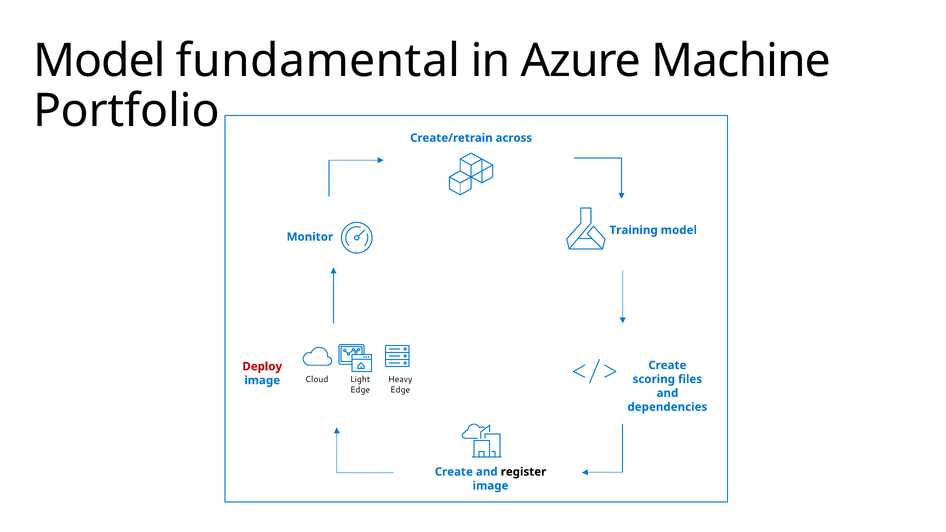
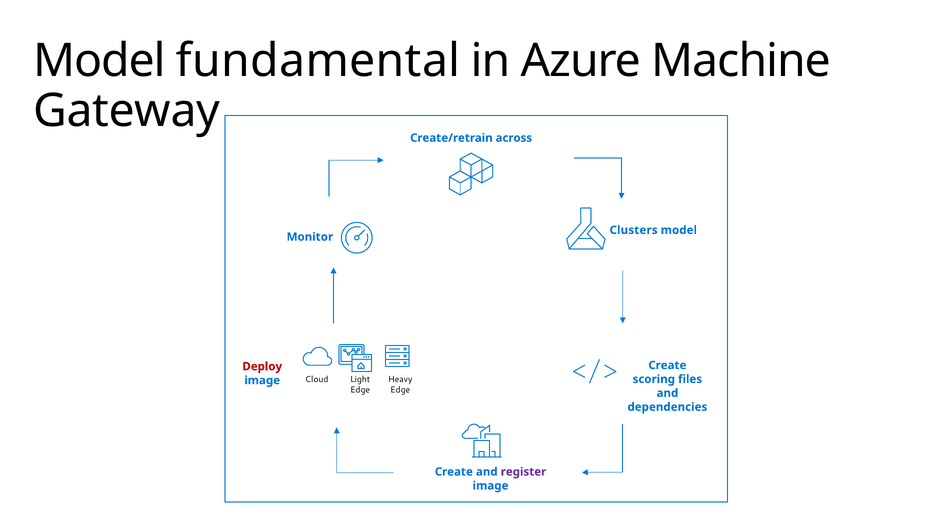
Portfolio: Portfolio -> Gateway (127, 111)
Training: Training -> Clusters (634, 230)
register colour: black -> purple (523, 472)
